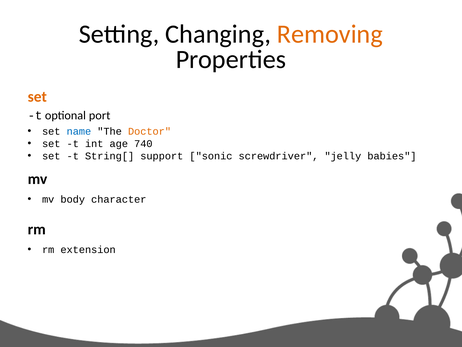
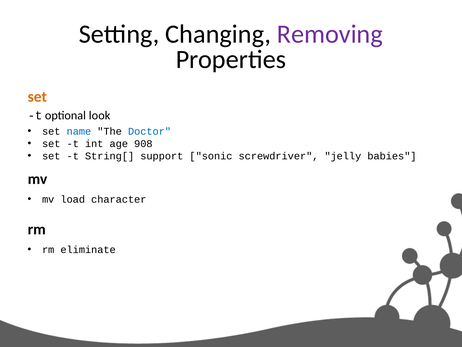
Removing colour: orange -> purple (330, 34)
port: port -> look (100, 115)
Doctor colour: orange -> blue (150, 131)
740: 740 -> 908 (143, 144)
body: body -> load (73, 199)
extension: extension -> eliminate (88, 249)
